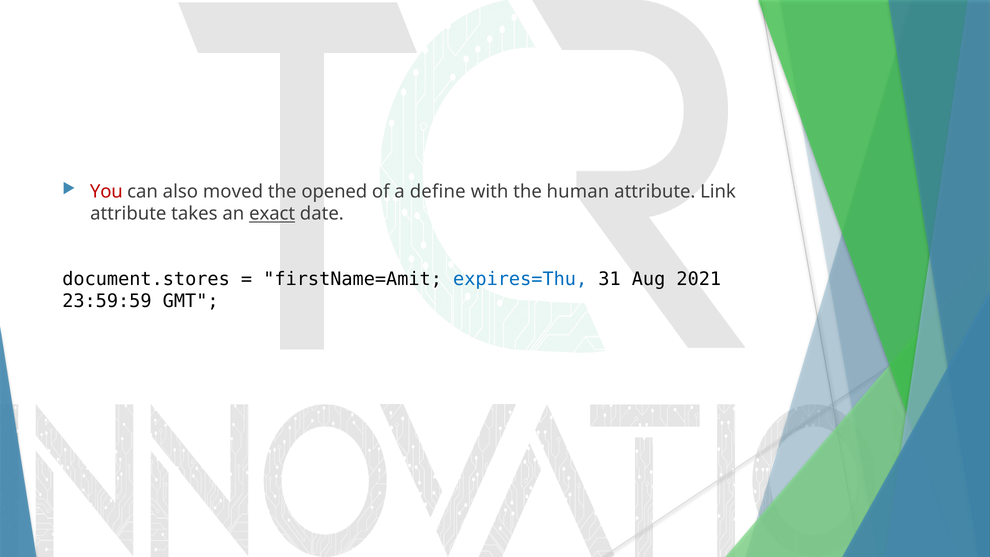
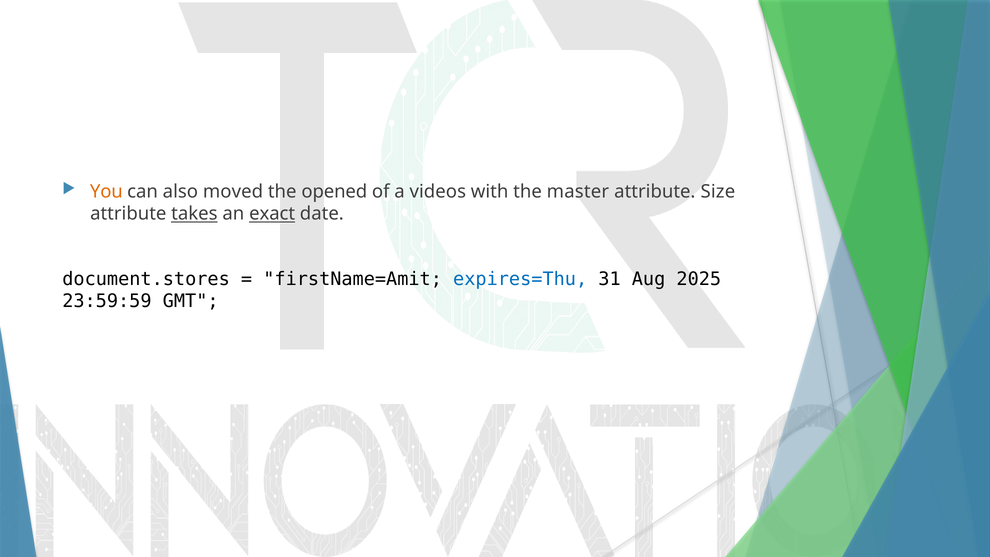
You colour: red -> orange (106, 192)
define: define -> videos (438, 192)
human: human -> master (578, 192)
Link: Link -> Size (718, 192)
takes underline: none -> present (194, 214)
2021: 2021 -> 2025 (699, 279)
